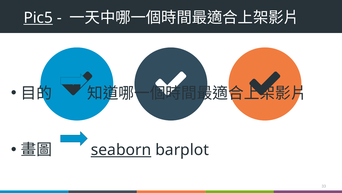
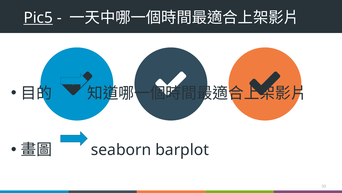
seaborn underline: present -> none (121, 149)
